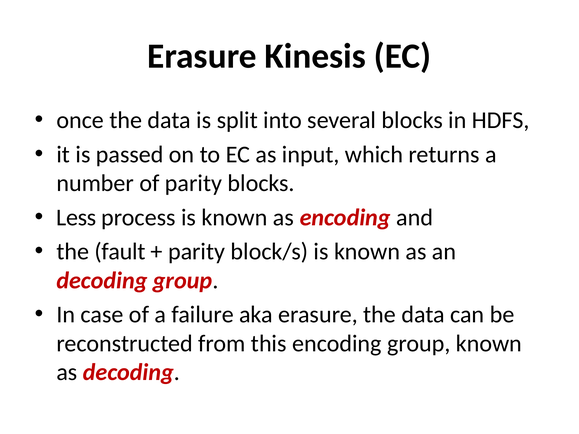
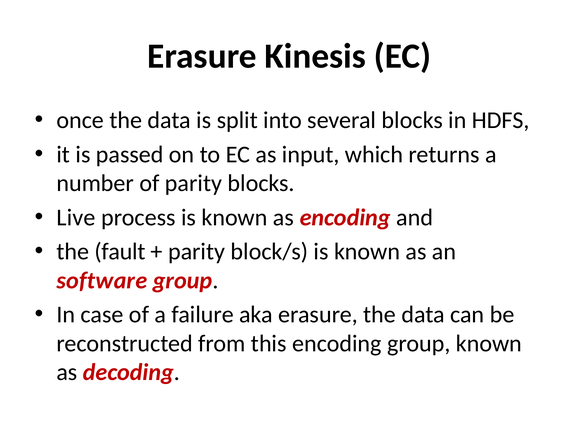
Less: Less -> Live (76, 218)
decoding: decoding -> software (102, 281)
